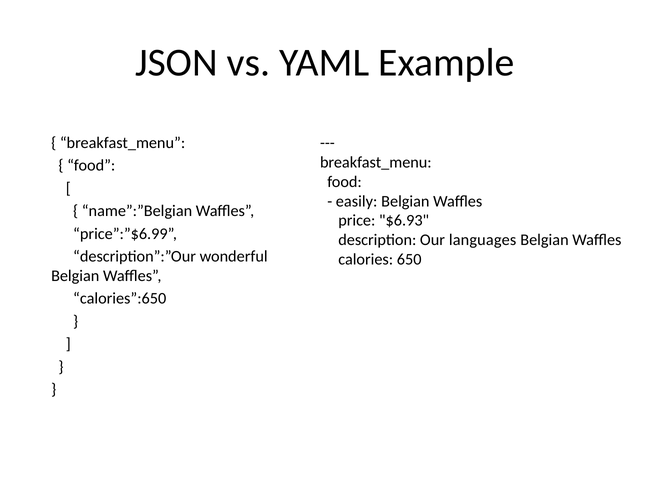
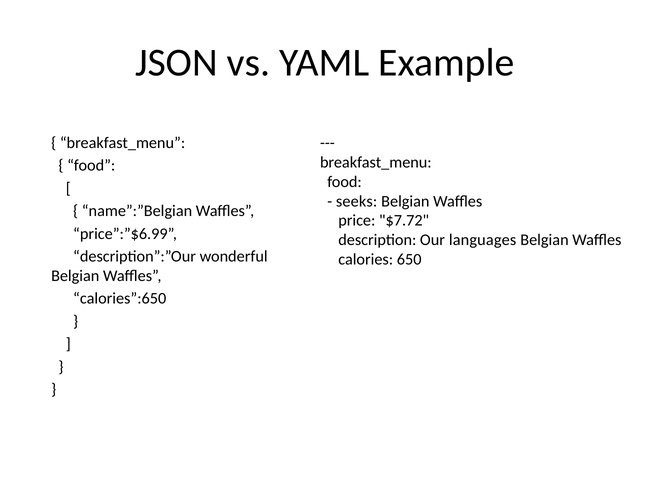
easily: easily -> seeks (357, 201)
$6.93: $6.93 -> $7.72 (404, 221)
